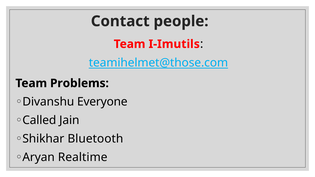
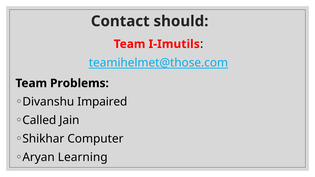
people: people -> should (181, 21)
Everyone: Everyone -> Impaired (102, 102)
Bluetooth: Bluetooth -> Computer (95, 139)
Realtime: Realtime -> Learning (83, 158)
